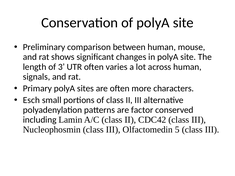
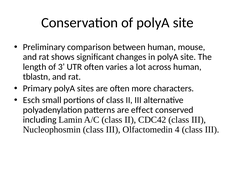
signals: signals -> tblastn (37, 77)
factor: factor -> effect (142, 110)
5: 5 -> 4 (177, 130)
